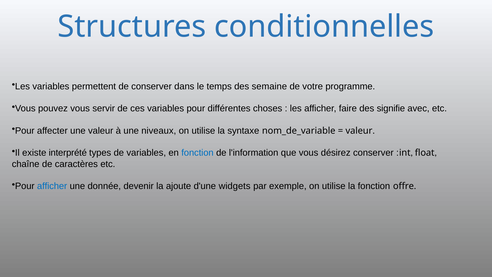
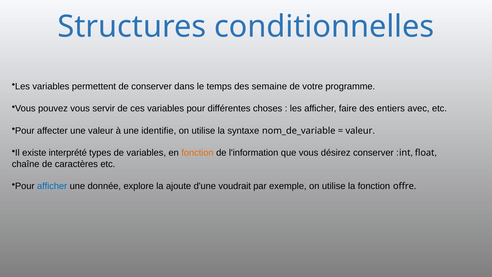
signifie: signifie -> entiers (391, 108)
niveaux: niveaux -> identifie (159, 131)
fonction colour: blue -> orange (197, 153)
devenir: devenir -> explore (139, 186)
widgets: widgets -> voudrait (235, 186)
